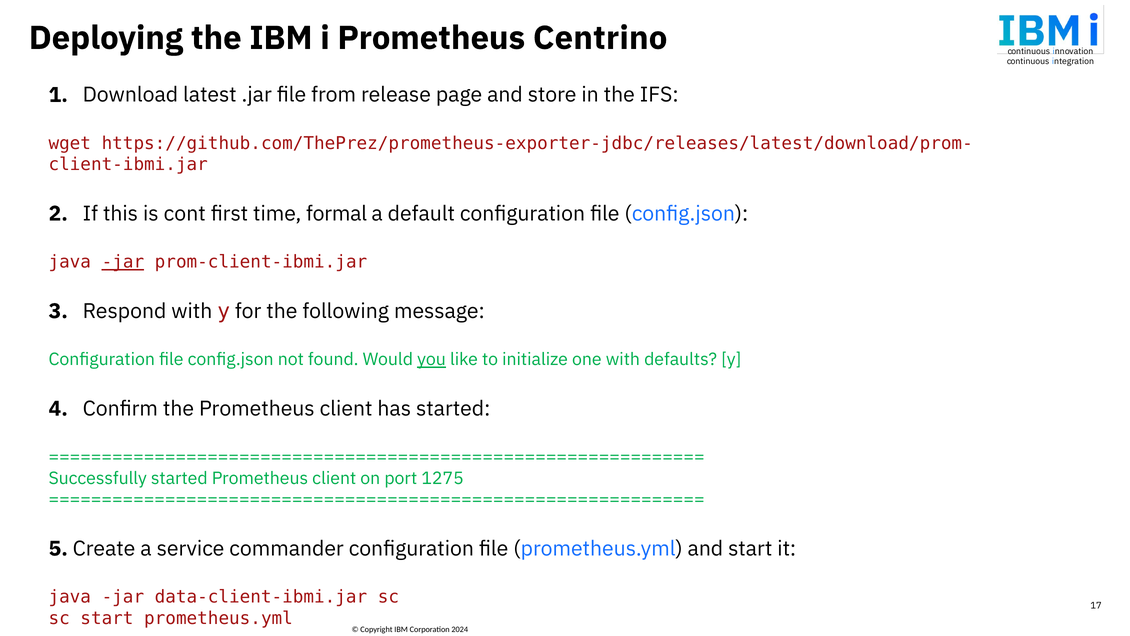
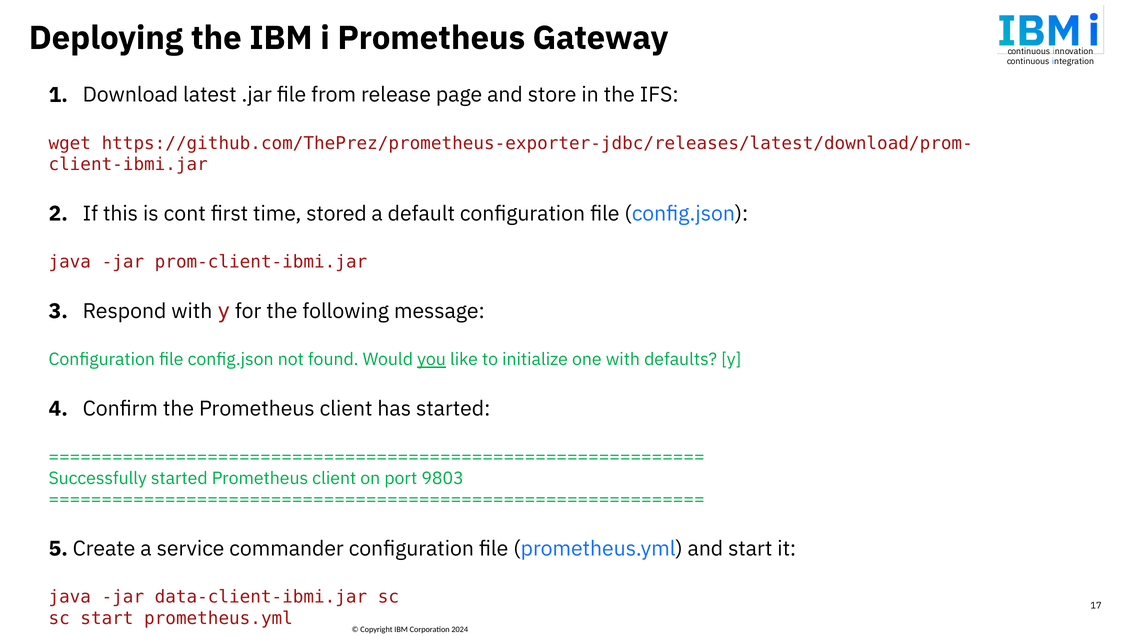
Centrino: Centrino -> Gateway (600, 38)
formal: formal -> stored (337, 213)
jar underline: present -> none (123, 262)
1275: 1275 -> 9803 (443, 478)
